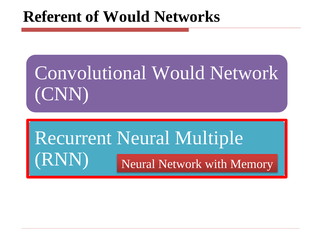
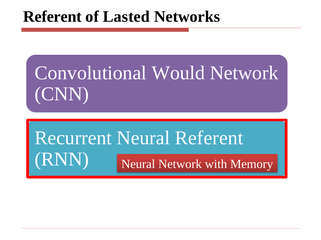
of Would: Would -> Lasted (126, 17)
Neural Multiple: Multiple -> Referent (209, 138)
